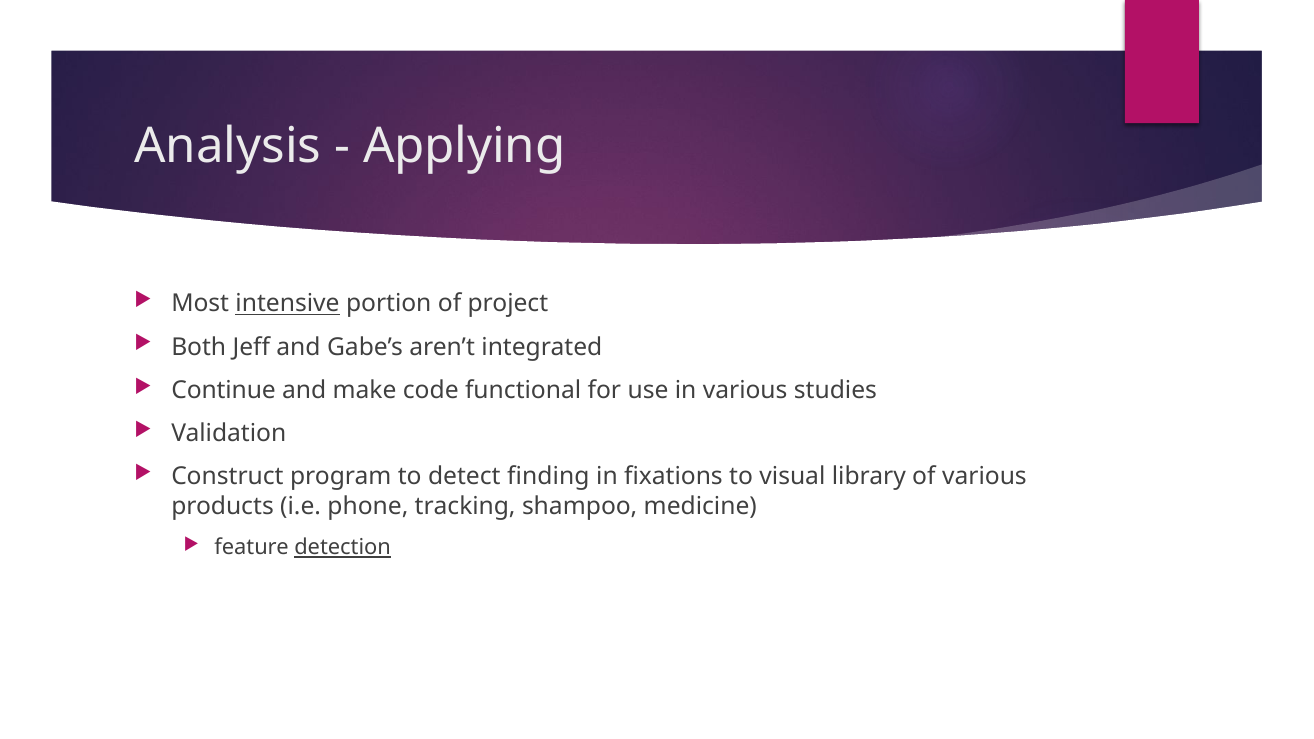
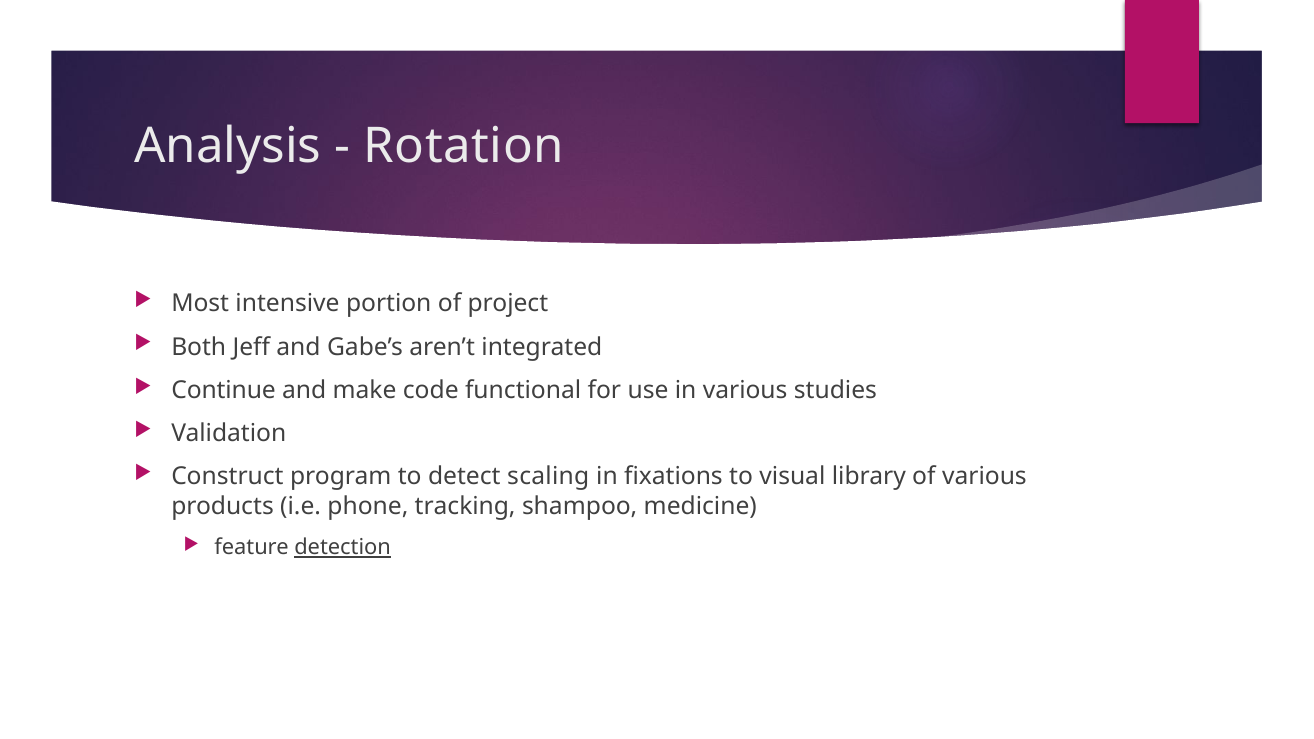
Applying: Applying -> Rotation (464, 146)
intensive underline: present -> none (288, 304)
finding: finding -> scaling (548, 477)
